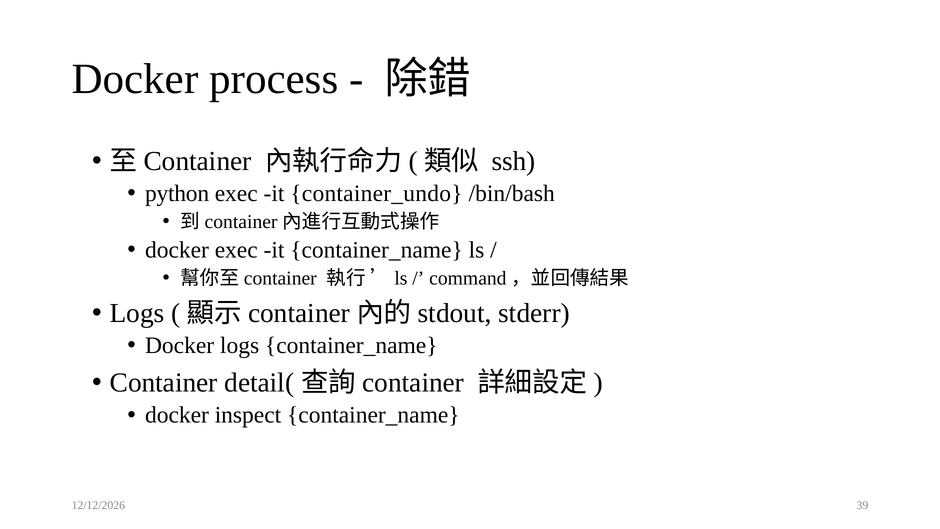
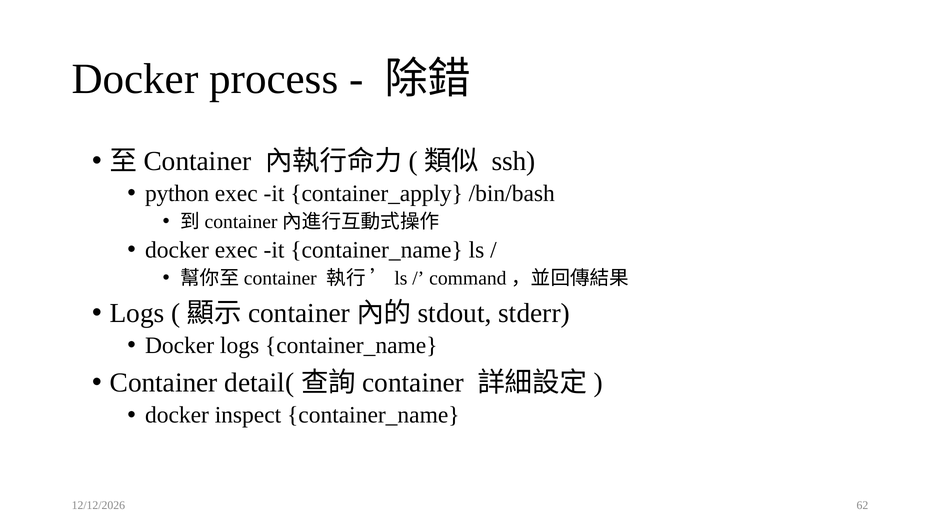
container_undo: container_undo -> container_apply (377, 193)
39: 39 -> 62 (862, 505)
